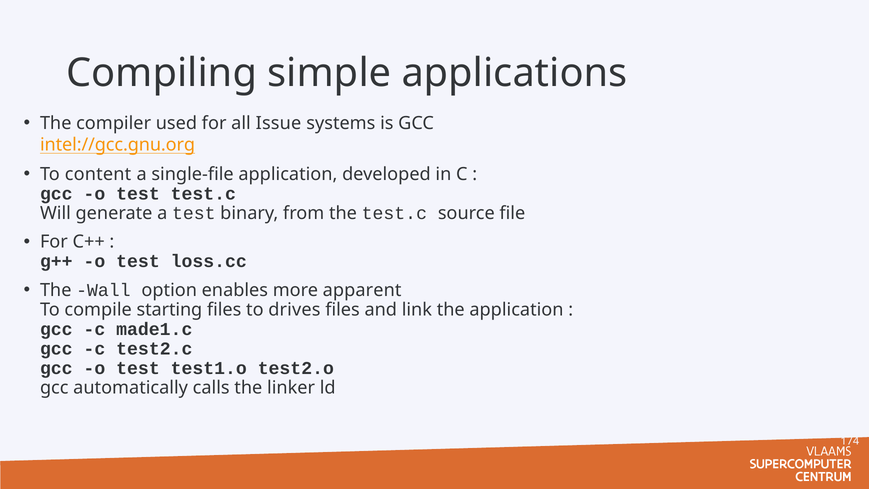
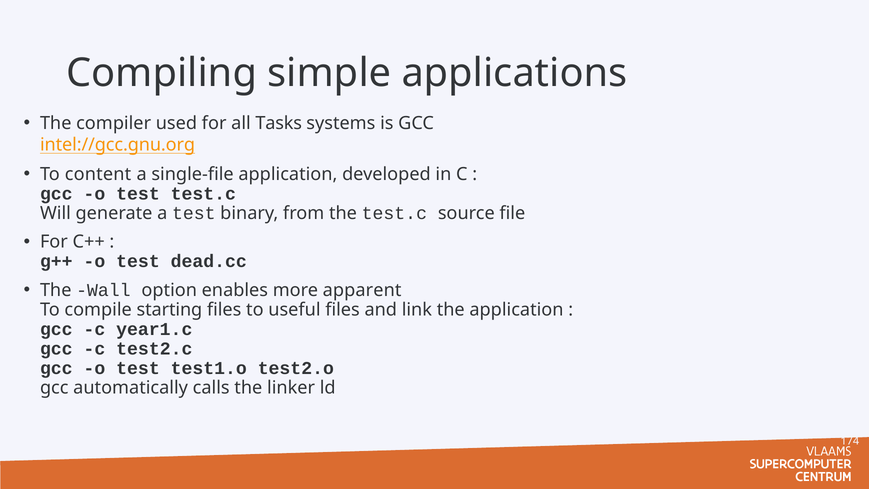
Issue: Issue -> Tasks (279, 123)
loss.cc: loss.cc -> dead.cc (209, 261)
drives: drives -> useful (294, 310)
made1.c: made1.c -> year1.c (154, 329)
